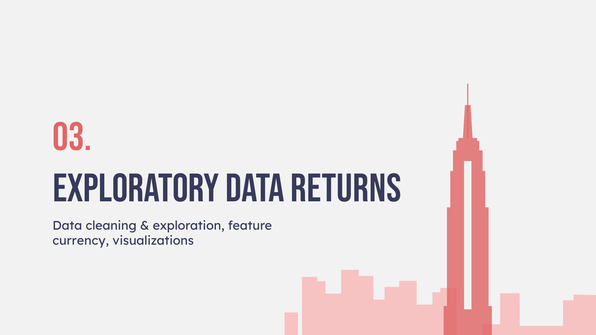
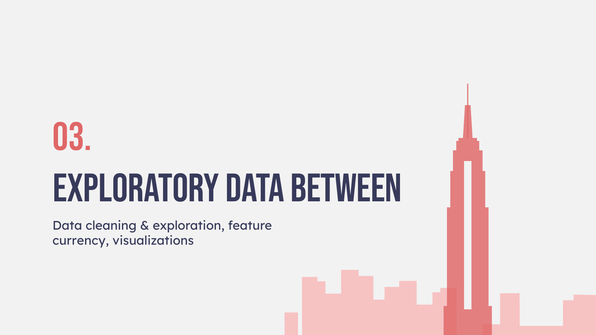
returns: returns -> between (346, 189)
